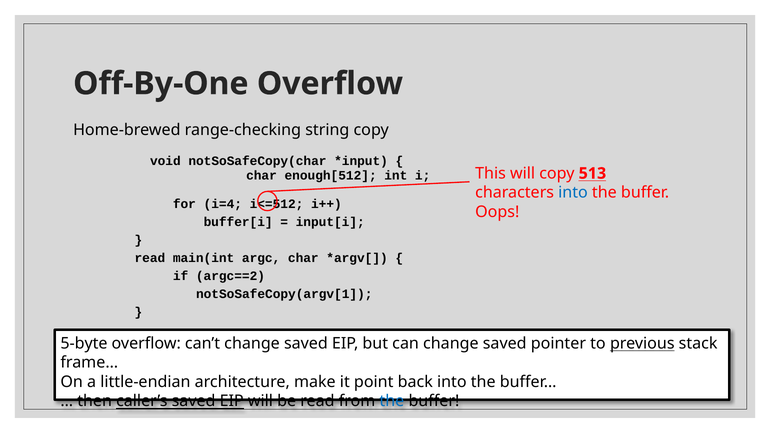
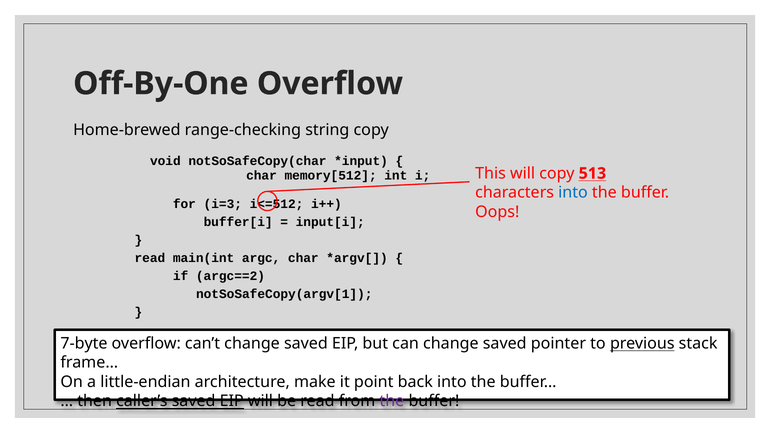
enough[512: enough[512 -> memory[512 (331, 175)
i=4: i=4 -> i=3 (223, 204)
5-byte: 5-byte -> 7-byte (84, 343)
the colour: blue -> purple (392, 401)
